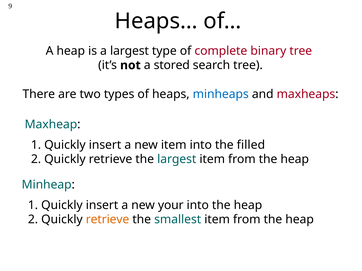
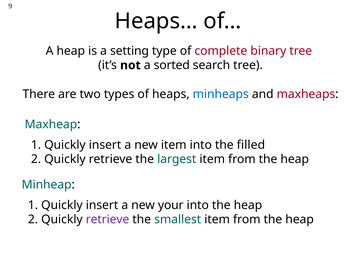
a largest: largest -> setting (130, 51)
stored: stored -> sorted (172, 65)
retrieve colour: orange -> purple (108, 220)
